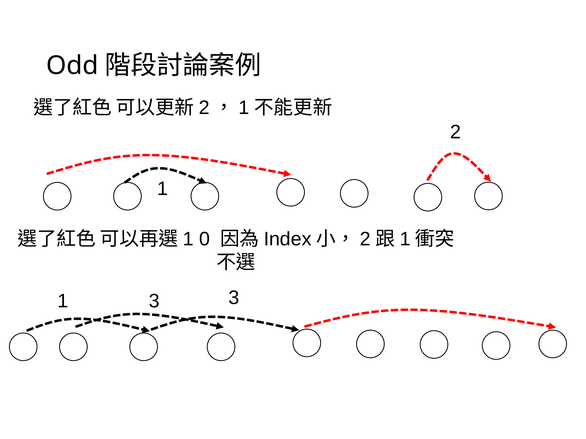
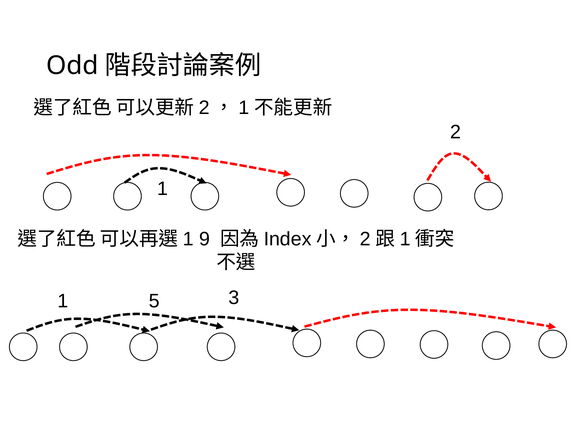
0: 0 -> 9 (204, 239)
1 3: 3 -> 5 (154, 301)
